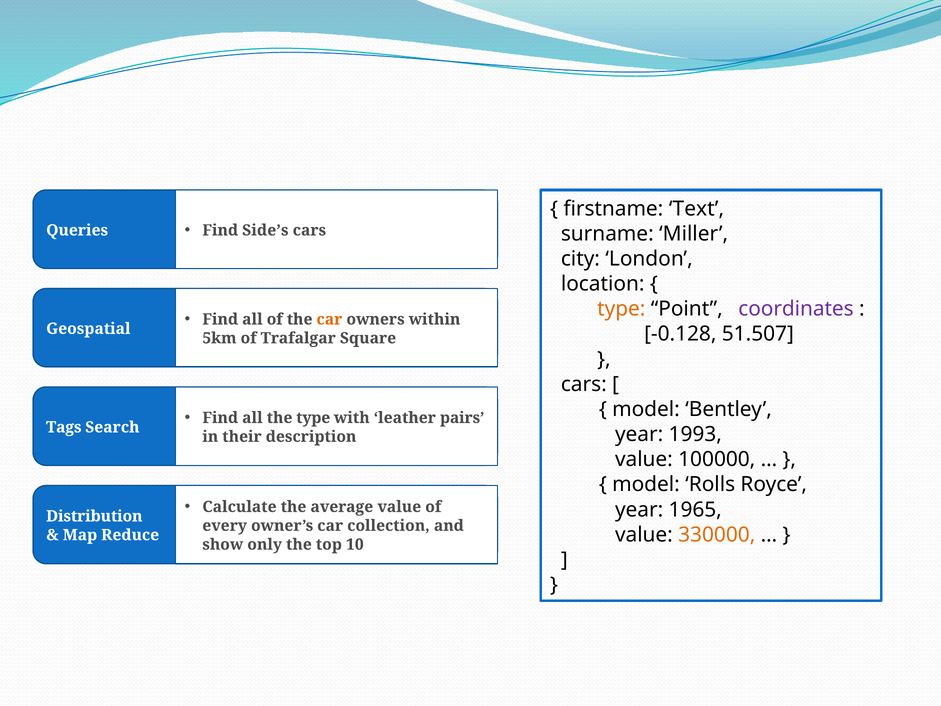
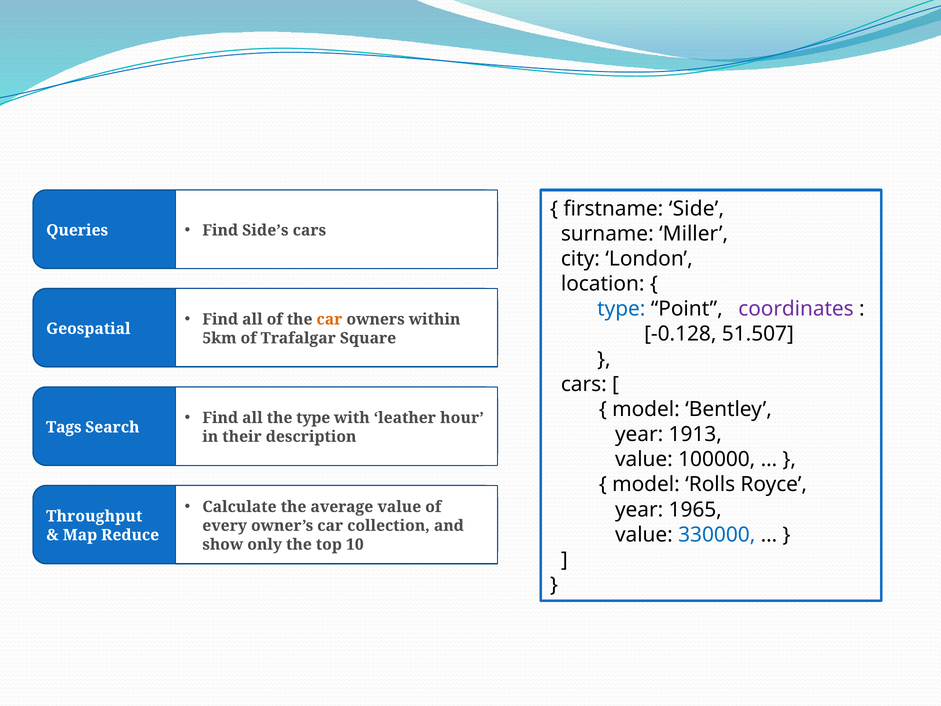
Text: Text -> Side (696, 209)
type colour: orange -> blue (621, 309)
pairs: pairs -> hour (462, 418)
1993: 1993 -> 1913 (695, 434)
Distribution: Distribution -> Throughput (94, 516)
330000 colour: orange -> blue (717, 535)
